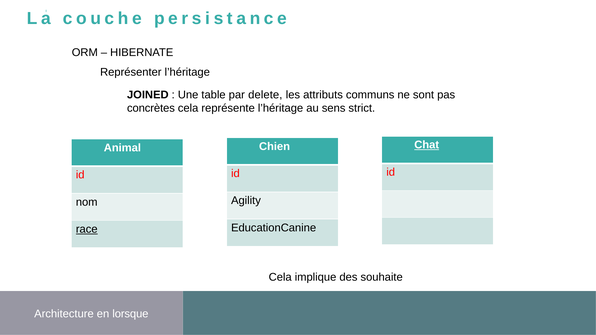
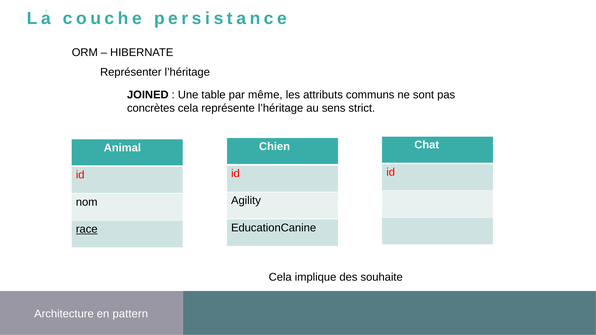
delete: delete -> même (265, 95)
Chat underline: present -> none (427, 145)
lorsque: lorsque -> pattern (130, 314)
